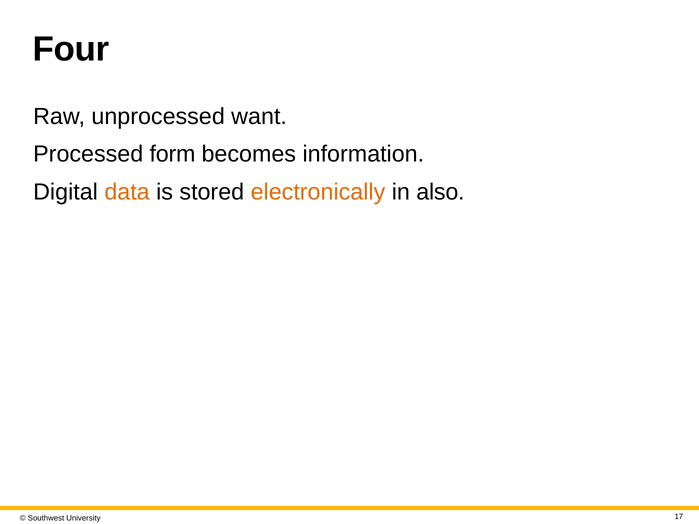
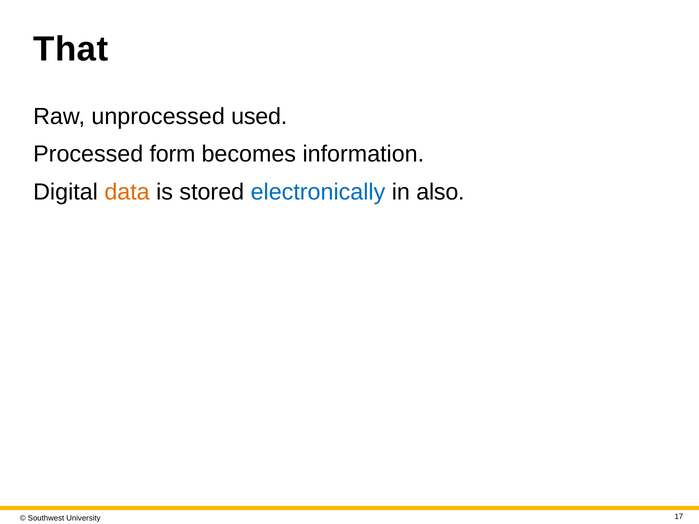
Four: Four -> That (71, 49)
want: want -> used (259, 117)
electronically colour: orange -> blue (318, 192)
